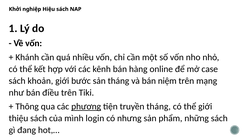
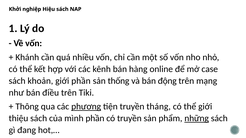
giới bước: bước -> phần (81, 81)
sản tháng: tháng -> thống (119, 81)
niệm: niệm -> động (167, 81)
mình login: login -> phần (95, 119)
có nhưng: nhưng -> truyền (129, 119)
những underline: none -> present (197, 119)
